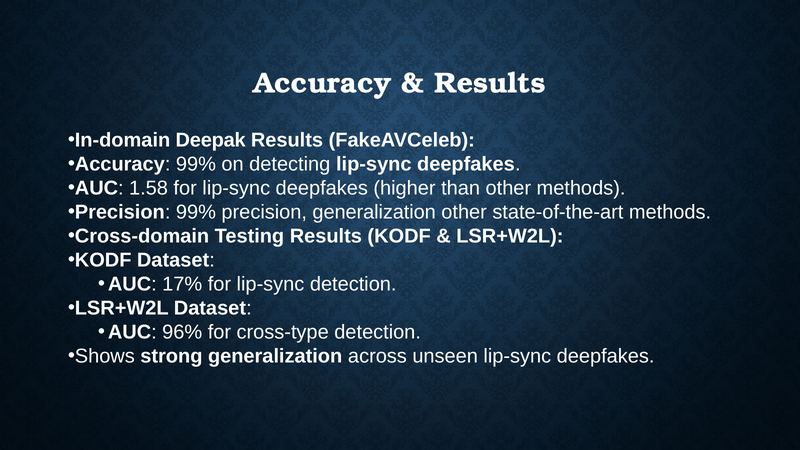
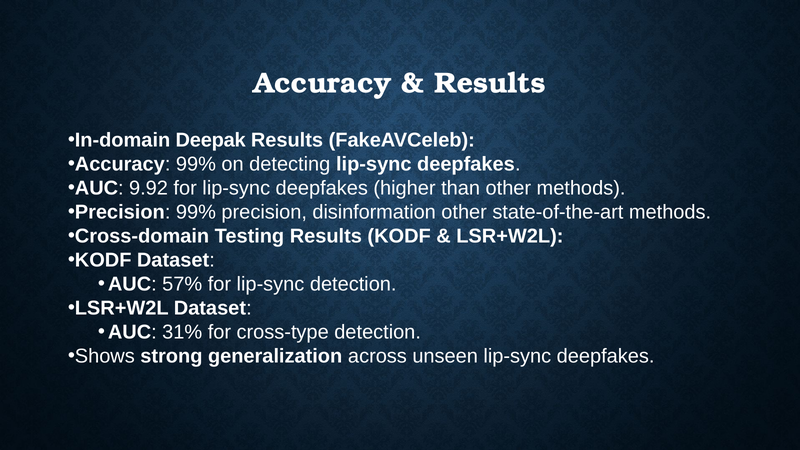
1.58: 1.58 -> 9.92 (149, 188)
precision generalization: generalization -> disinformation (374, 212)
17%: 17% -> 57% (182, 284)
96%: 96% -> 31% (182, 332)
